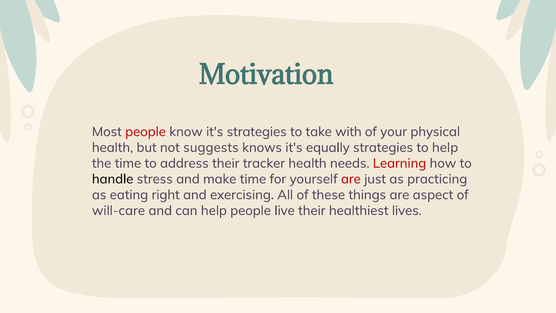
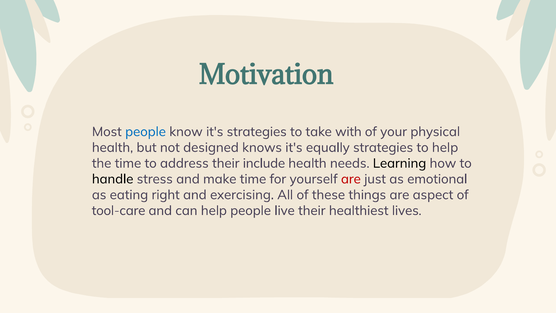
people colour: red -> blue (146, 132)
suggests: suggests -> designed (211, 147)
tracker: tracker -> include (264, 163)
Learning colour: red -> black (400, 163)
practicing: practicing -> emotional (437, 179)
will-care: will-care -> tool-care (119, 210)
